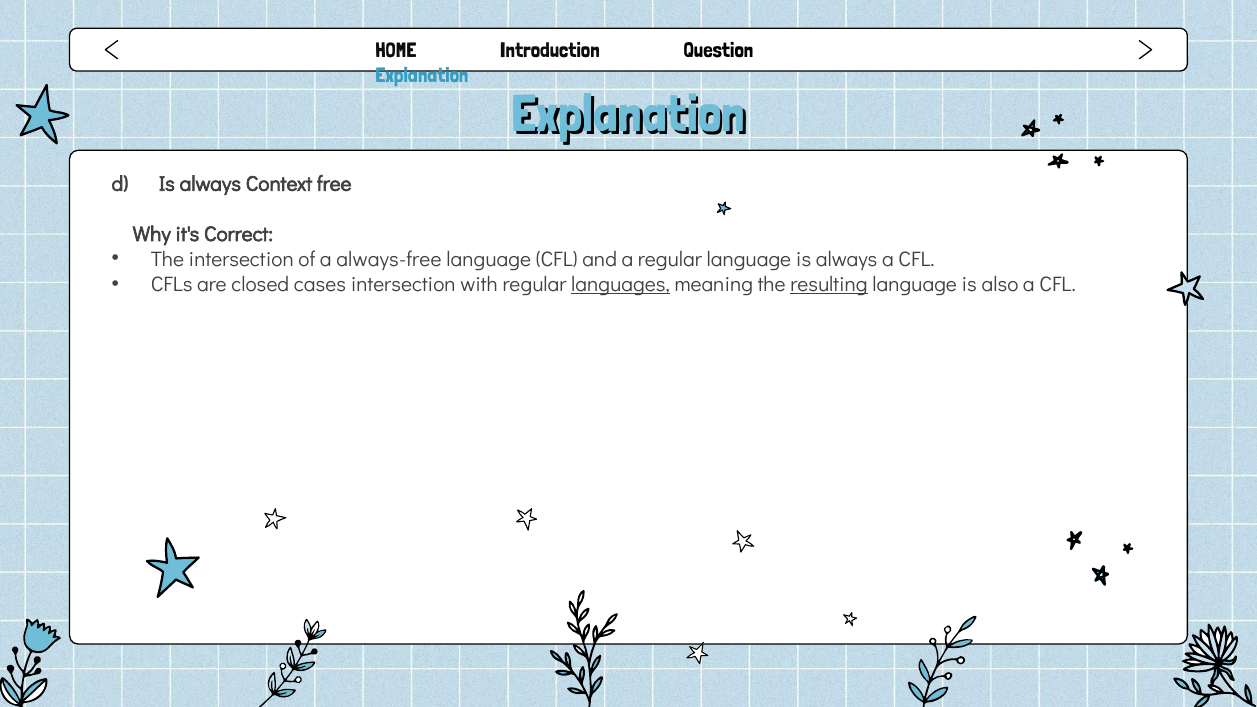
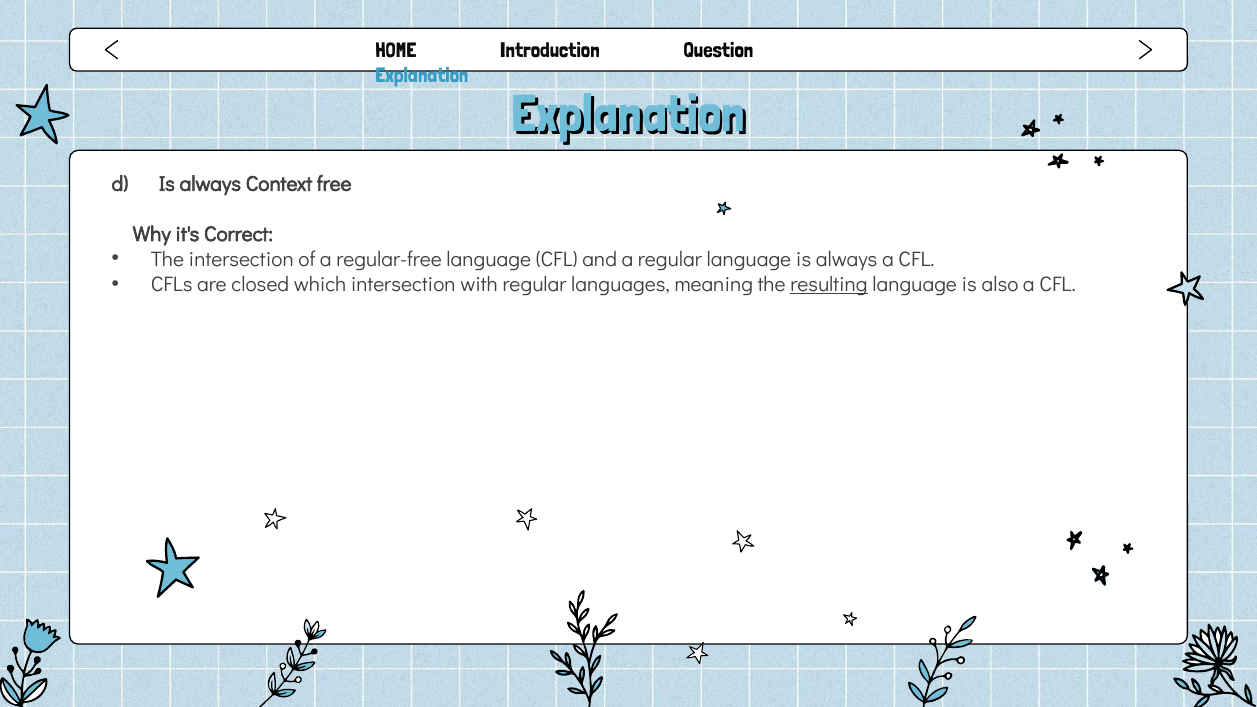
always-free: always-free -> regular-free (389, 259)
cases: cases -> which (320, 284)
languages underline: present -> none (620, 284)
